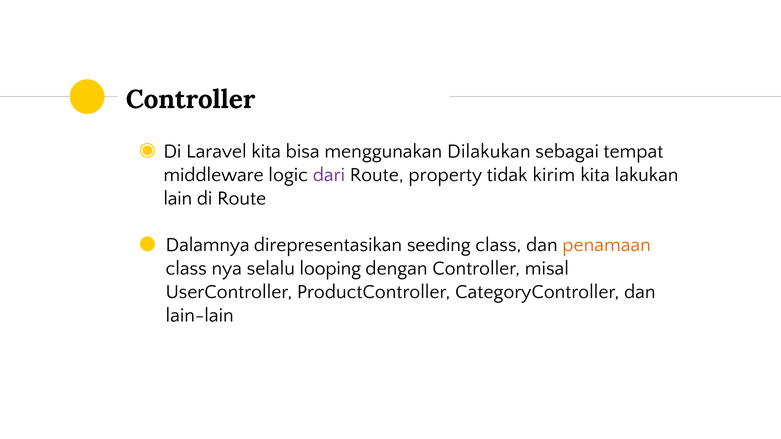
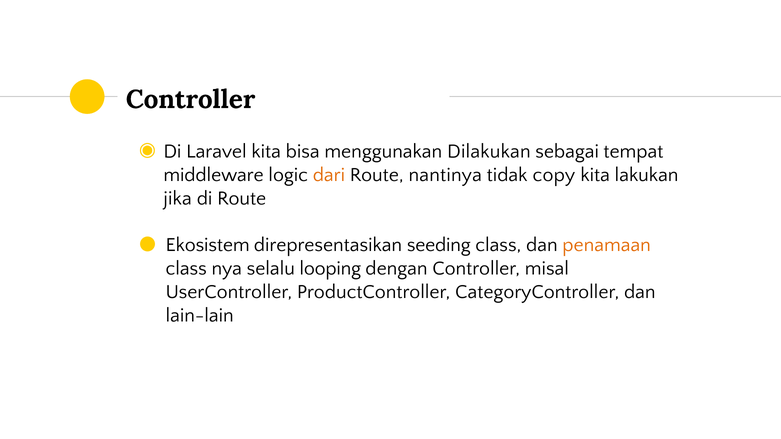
dari colour: purple -> orange (329, 175)
property: property -> nantinya (445, 175)
kirim: kirim -> copy (554, 175)
lain: lain -> jika (178, 198)
Dalamnya: Dalamnya -> Ekosistem (208, 245)
